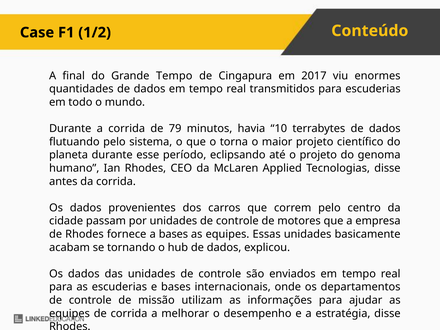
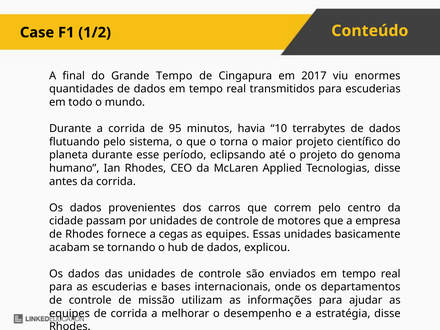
79: 79 -> 95 (175, 129)
a bases: bases -> cegas (173, 234)
